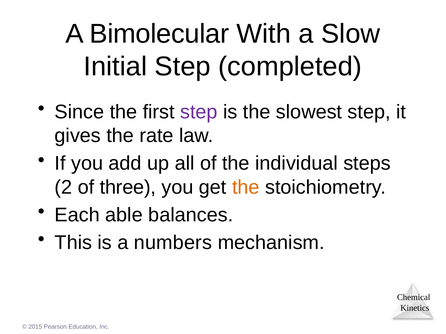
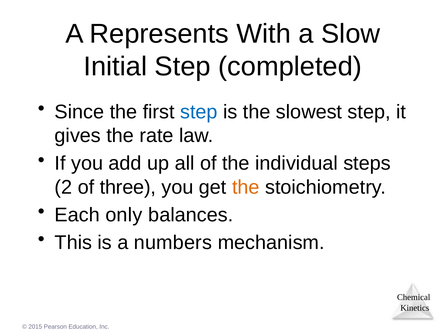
Bimolecular: Bimolecular -> Represents (159, 34)
step colour: purple -> blue (199, 112)
able: able -> only (124, 215)
